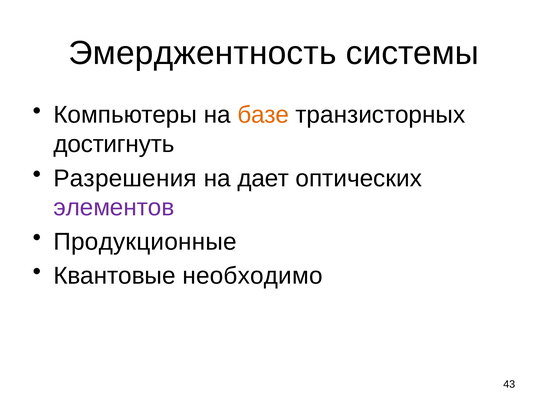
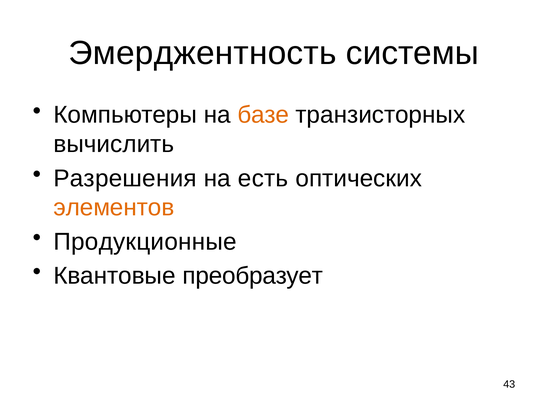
достигнуть: достигнуть -> вычислить (114, 144)
дает: дает -> есть (263, 178)
элементов colour: purple -> orange (114, 208)
необходимо: необходимо -> преобразует (253, 276)
